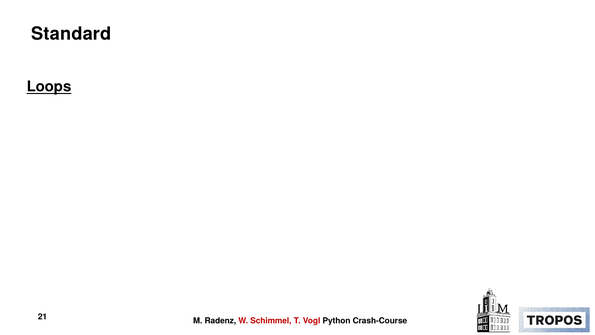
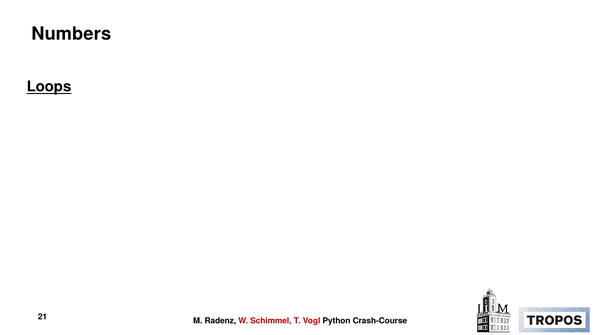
Standard: Standard -> Numbers (71, 34)
